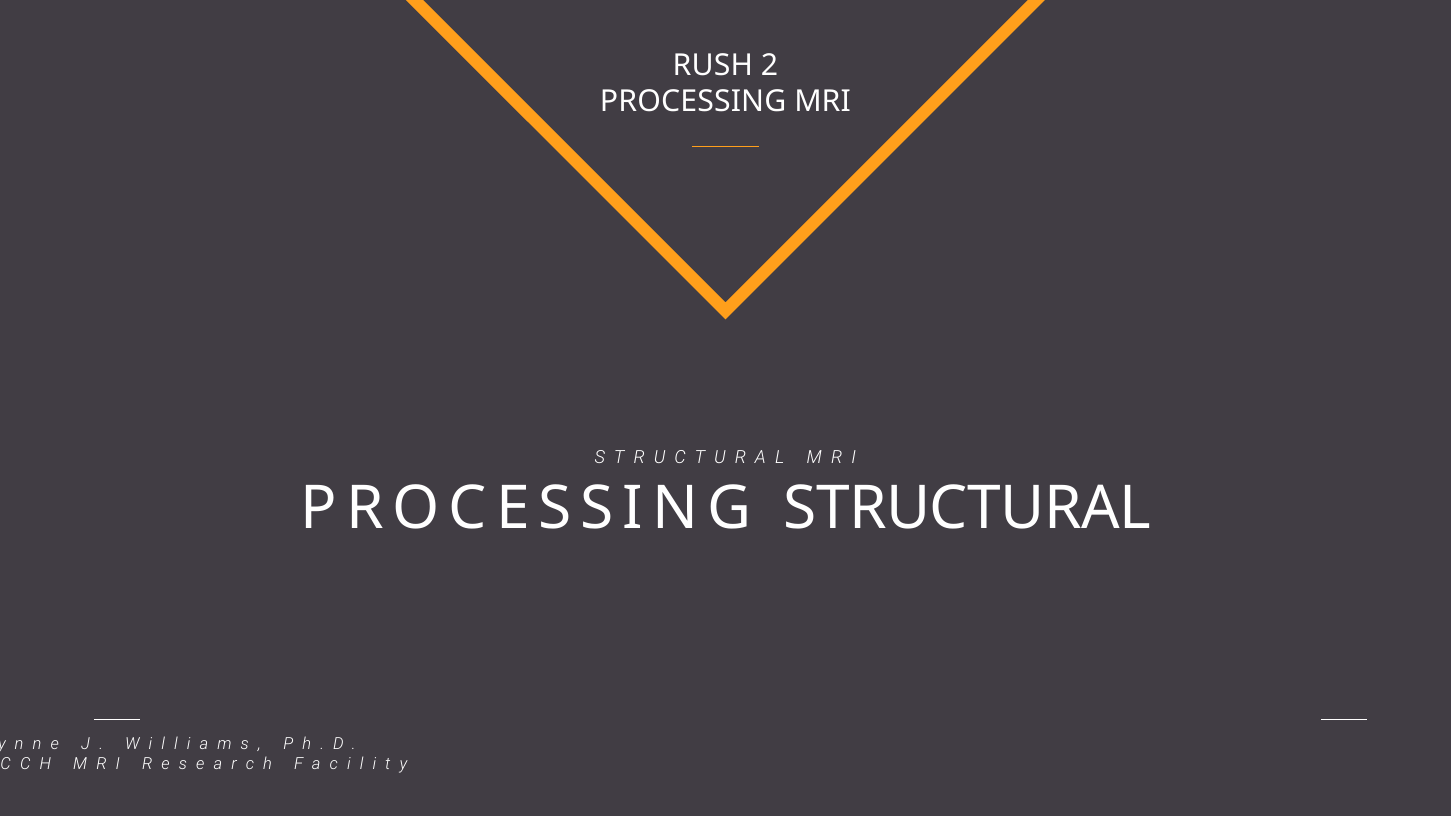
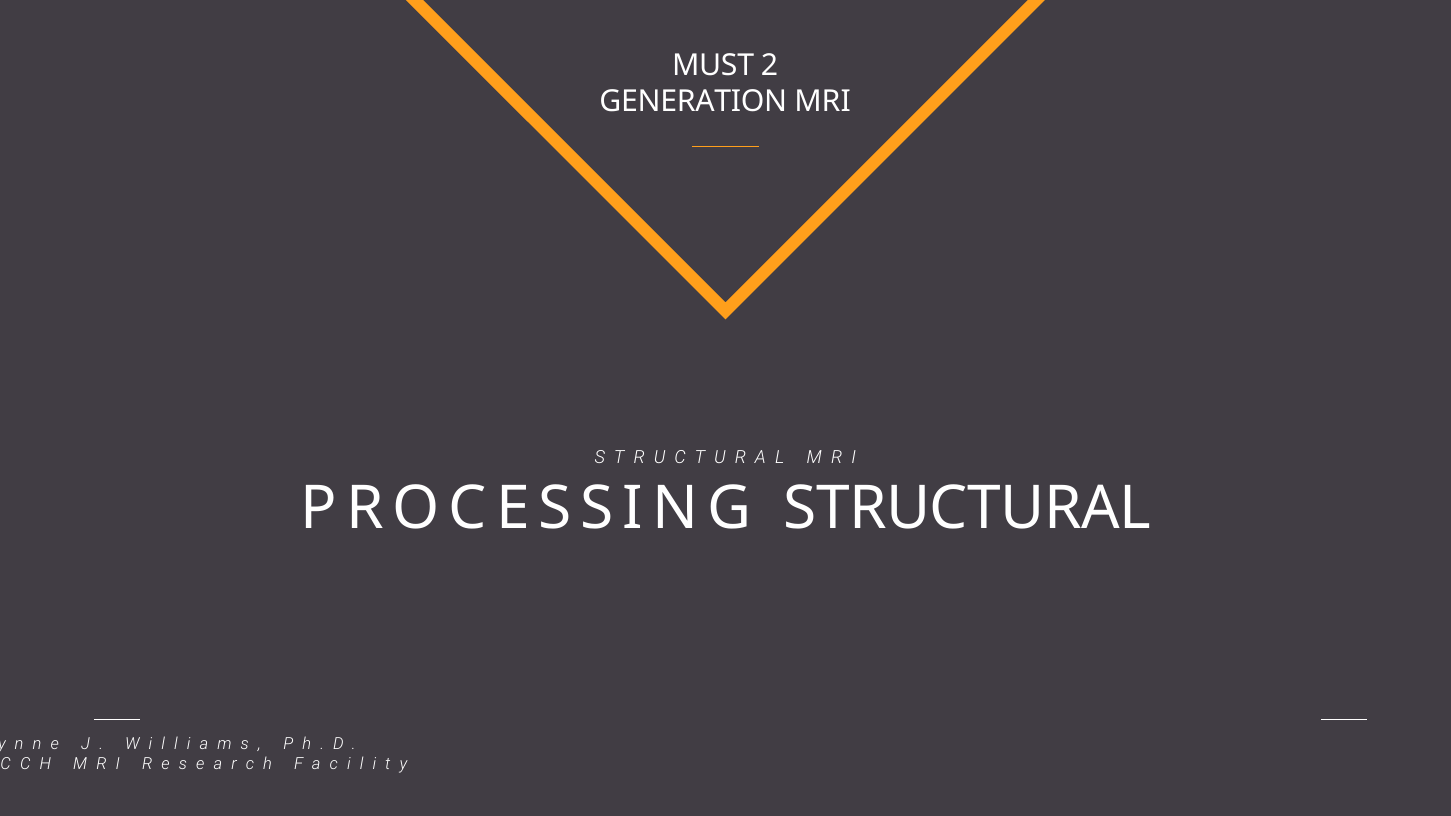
RUSH: RUSH -> MUST (713, 65)
PROCESSING: PROCESSING -> GENERATION (693, 101)
